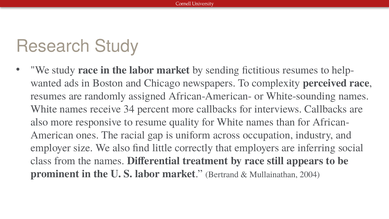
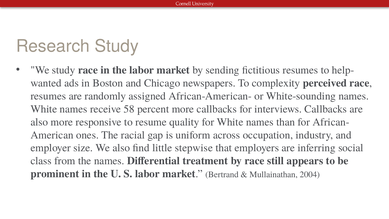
34: 34 -> 58 (129, 109)
correctly: correctly -> stepwise (194, 148)
